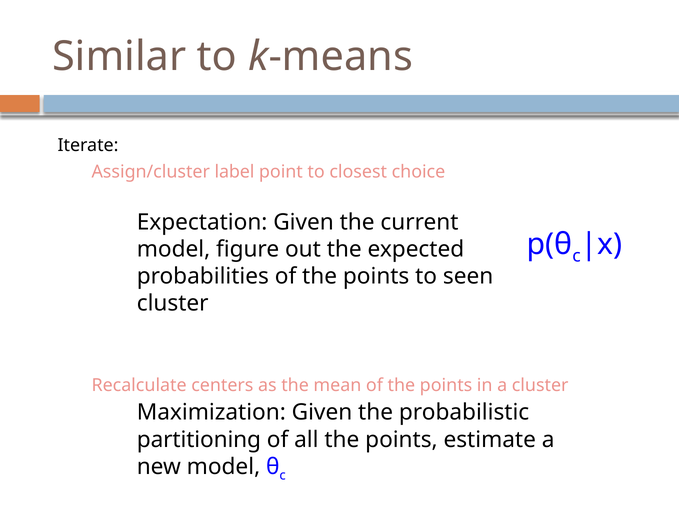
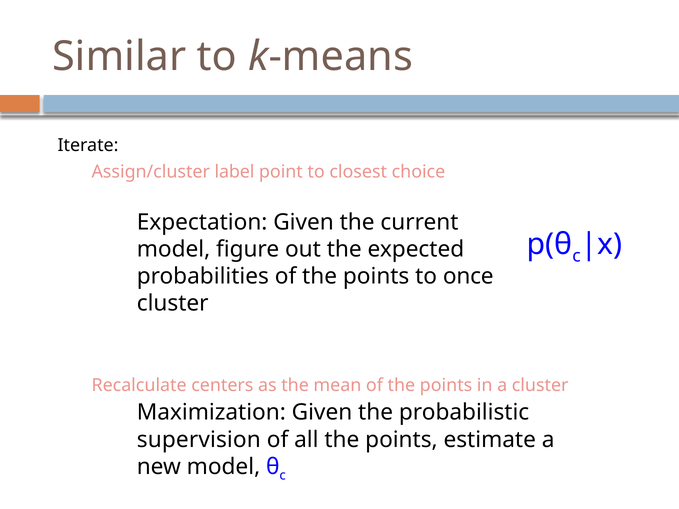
seen: seen -> once (468, 277)
partitioning: partitioning -> supervision (199, 440)
